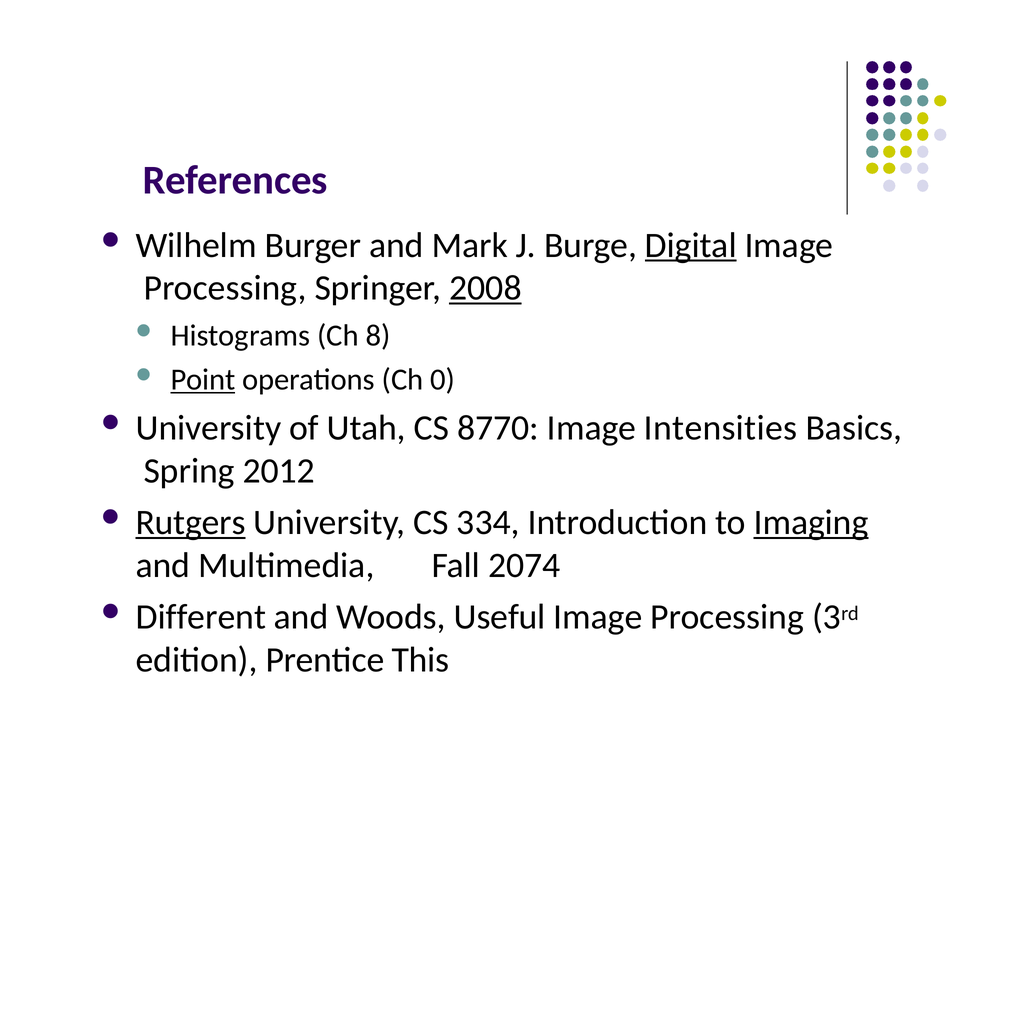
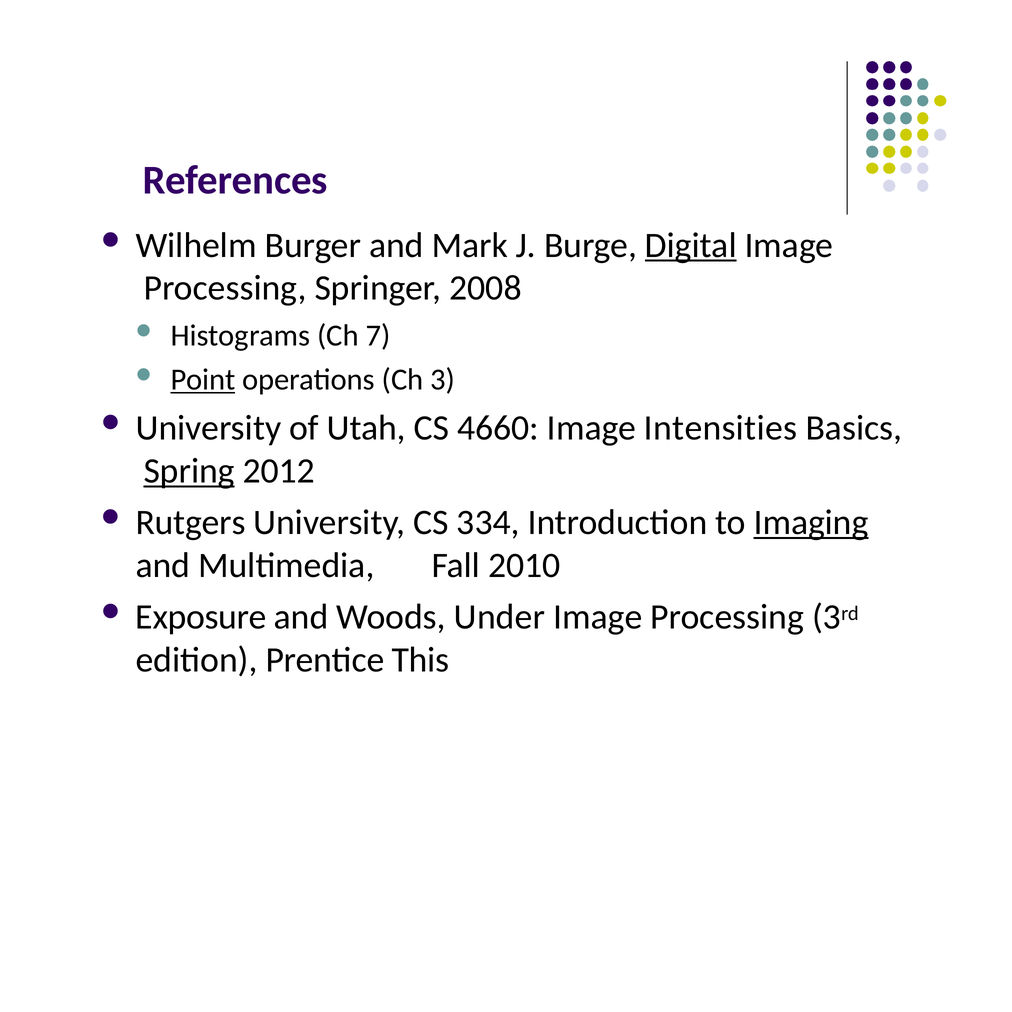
2008 underline: present -> none (485, 288)
8: 8 -> 7 (378, 335)
0: 0 -> 3 (443, 380)
8770: 8770 -> 4660 (498, 428)
Spring underline: none -> present (189, 471)
Rutgers underline: present -> none (191, 523)
2074: 2074 -> 2010 (524, 565)
Different: Different -> Exposure (201, 617)
Useful: Useful -> Under (500, 617)
